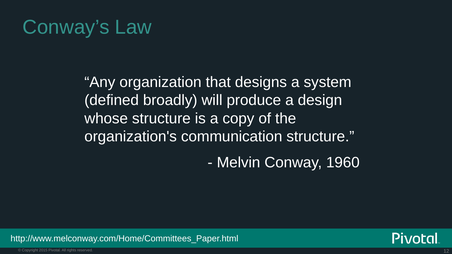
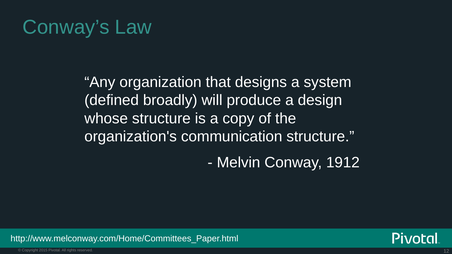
1960: 1960 -> 1912 (343, 163)
